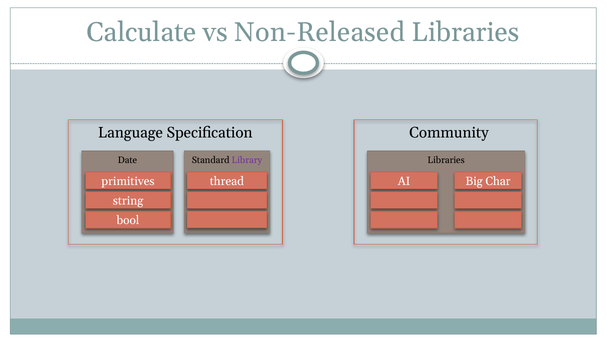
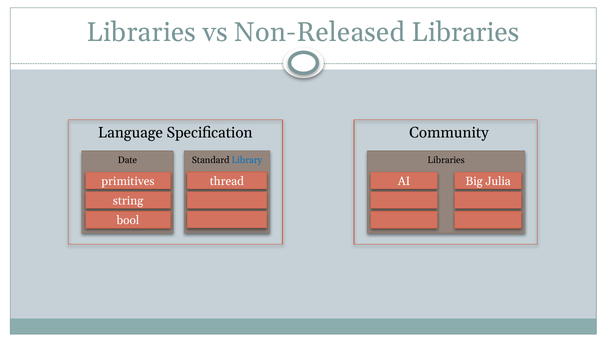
Calculate: Calculate -> Libraries (141, 32)
Library colour: purple -> blue (247, 160)
Char: Char -> Julia (498, 181)
